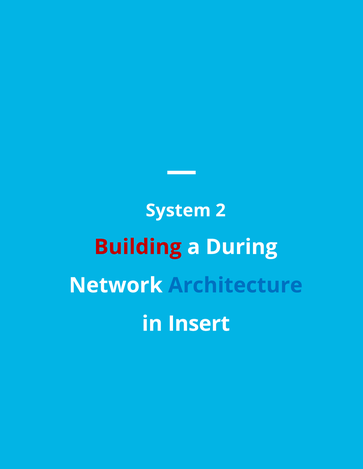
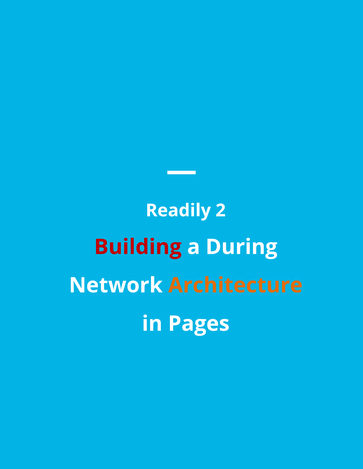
System: System -> Readily (178, 211)
Architecture colour: blue -> orange (235, 286)
Insert: Insert -> Pages (199, 324)
